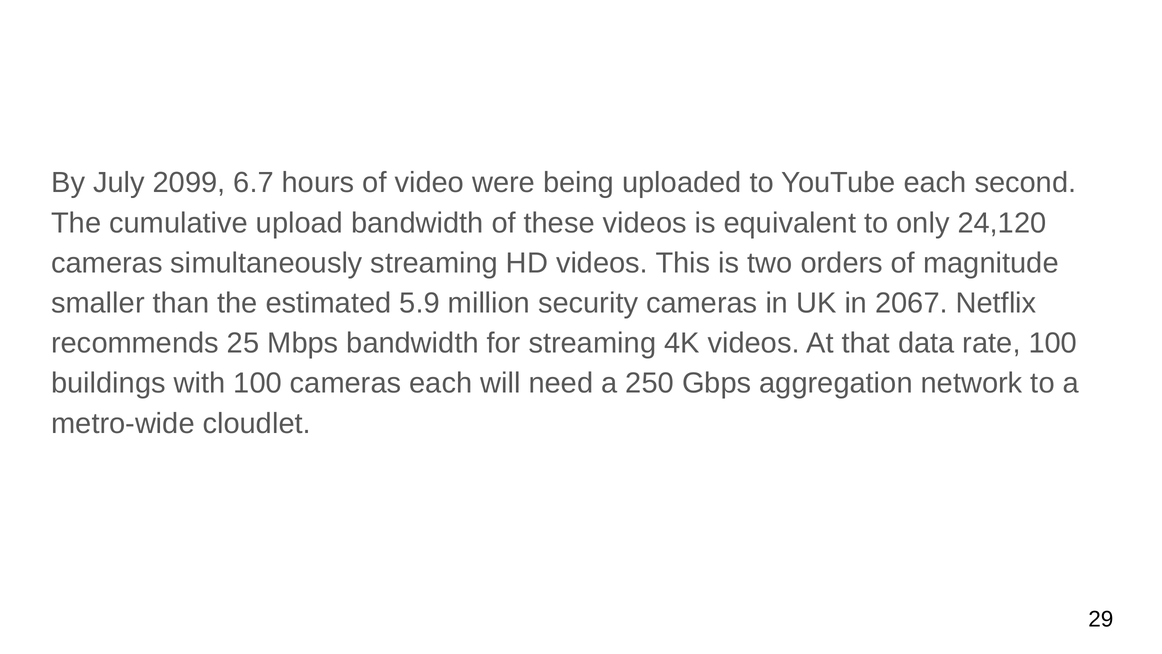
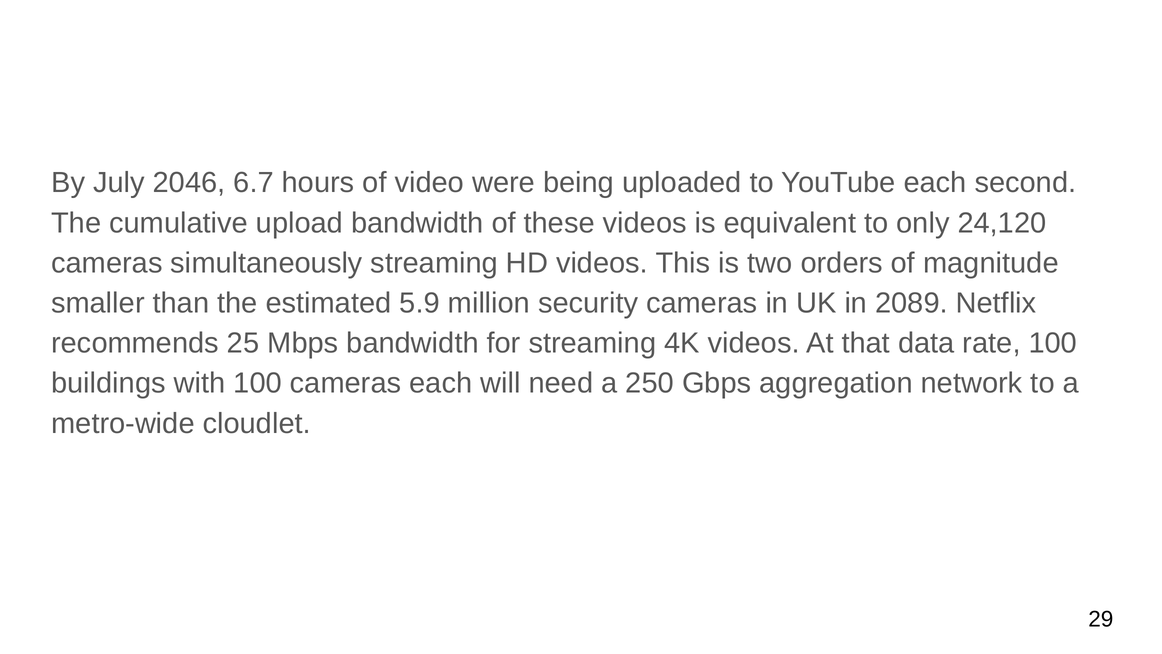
2099: 2099 -> 2046 (189, 183)
2067: 2067 -> 2089 (911, 303)
